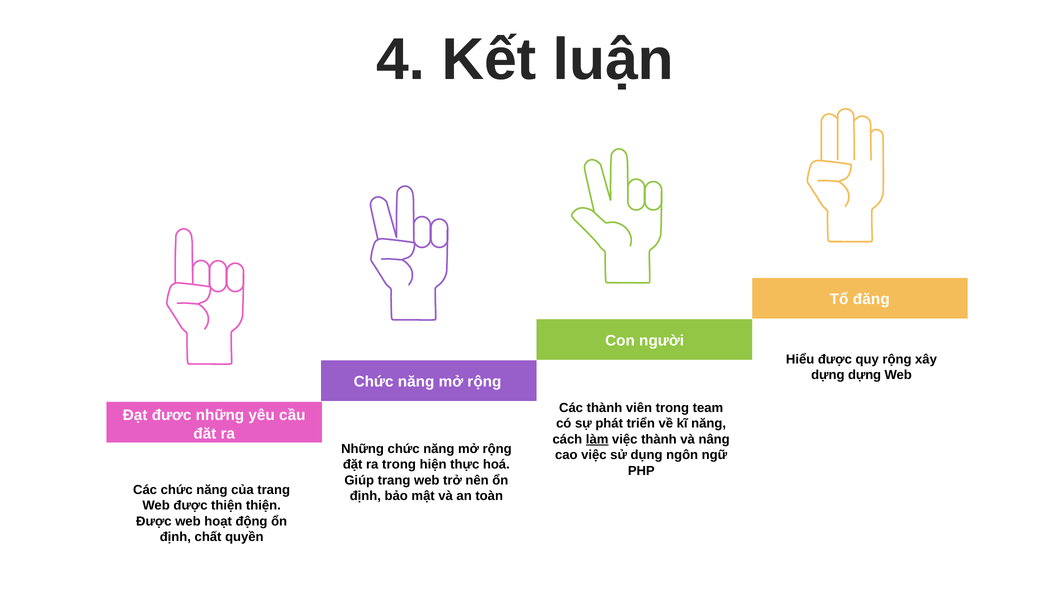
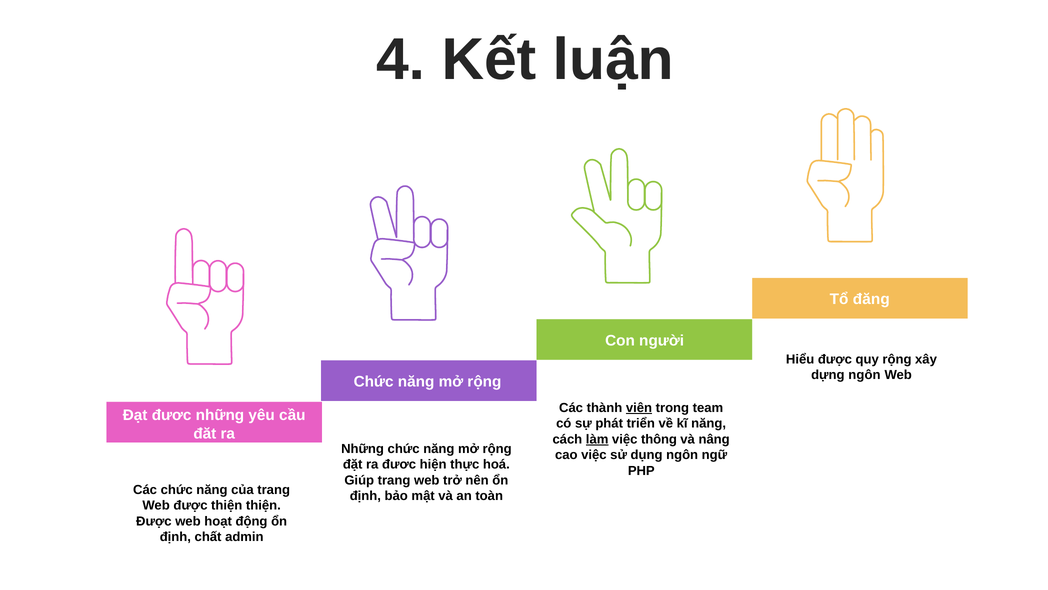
dựng dựng: dựng -> ngôn (864, 375)
viên underline: none -> present (639, 407)
việc thành: thành -> thông (659, 439)
ra trong: trong -> đươc (399, 464)
quyền: quyền -> admin (244, 537)
